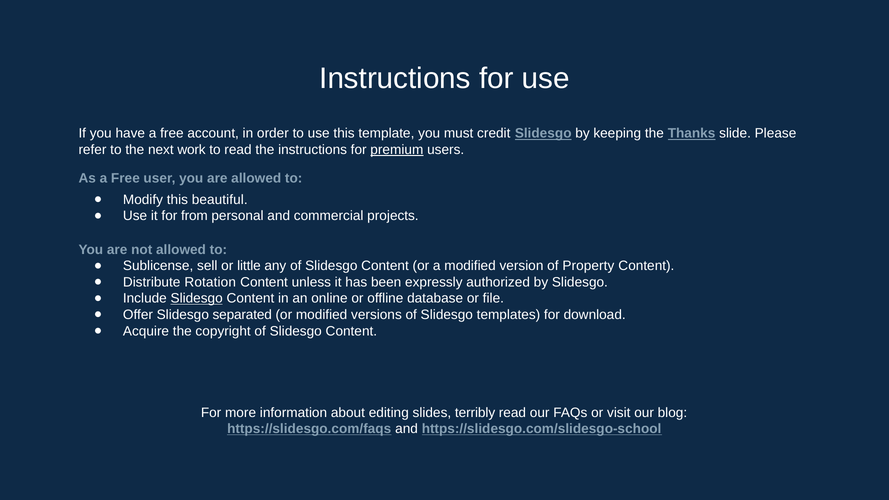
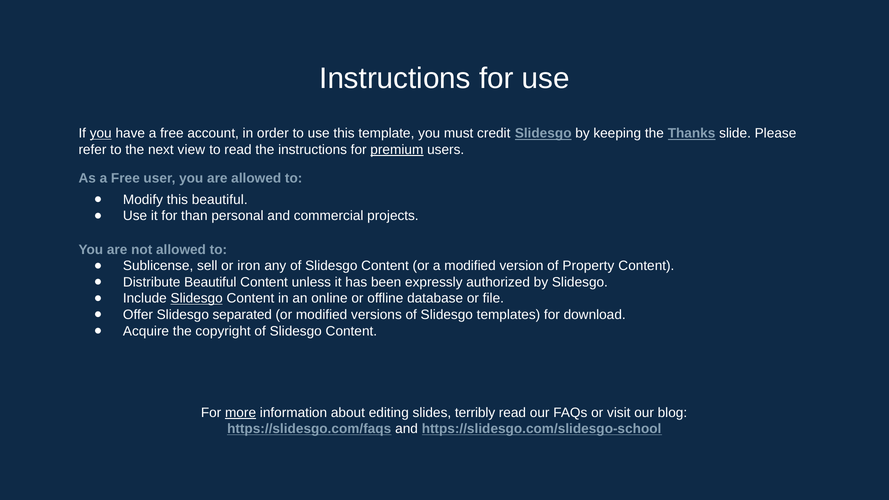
you underline: none -> present (101, 133)
work: work -> view (191, 150)
from: from -> than (194, 216)
little: little -> iron (249, 266)
Distribute Rotation: Rotation -> Beautiful (210, 282)
more underline: none -> present (241, 413)
